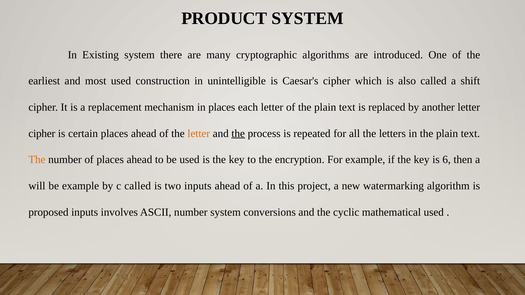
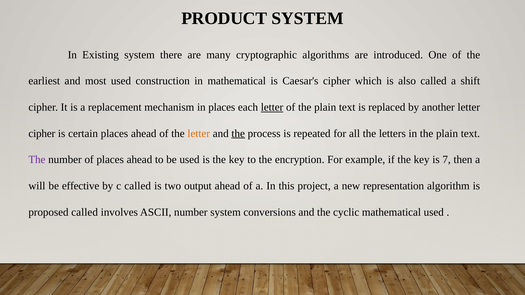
in unintelligible: unintelligible -> mathematical (237, 81)
letter underline: none -> present (272, 107)
The colour: orange -> purple (37, 160)
6: 6 -> 7 (447, 160)
be example: example -> effective (81, 186)
two inputs: inputs -> output (198, 186)
watermarking: watermarking -> representation (394, 186)
proposed inputs: inputs -> called (85, 212)
